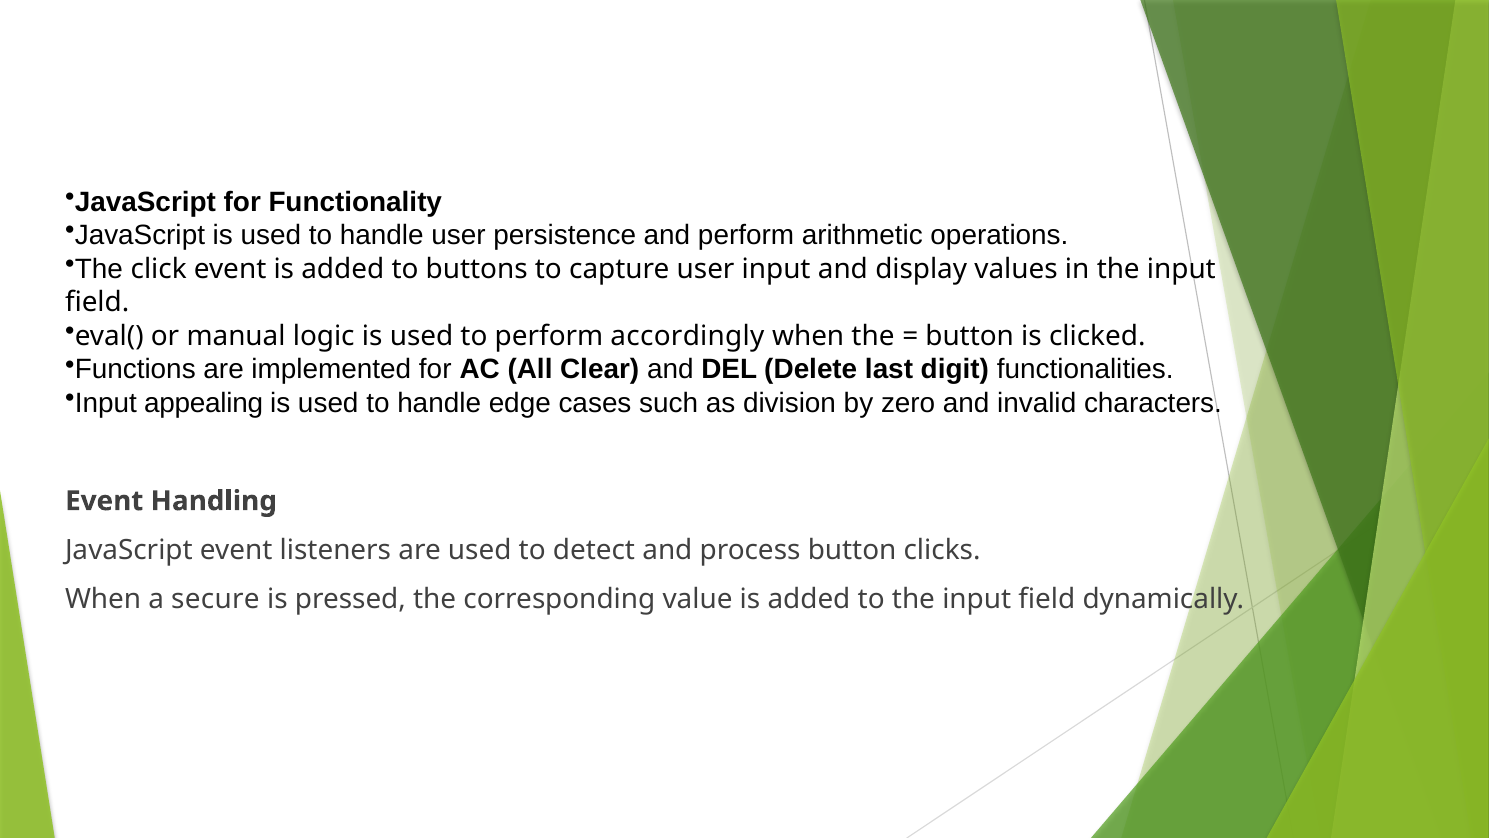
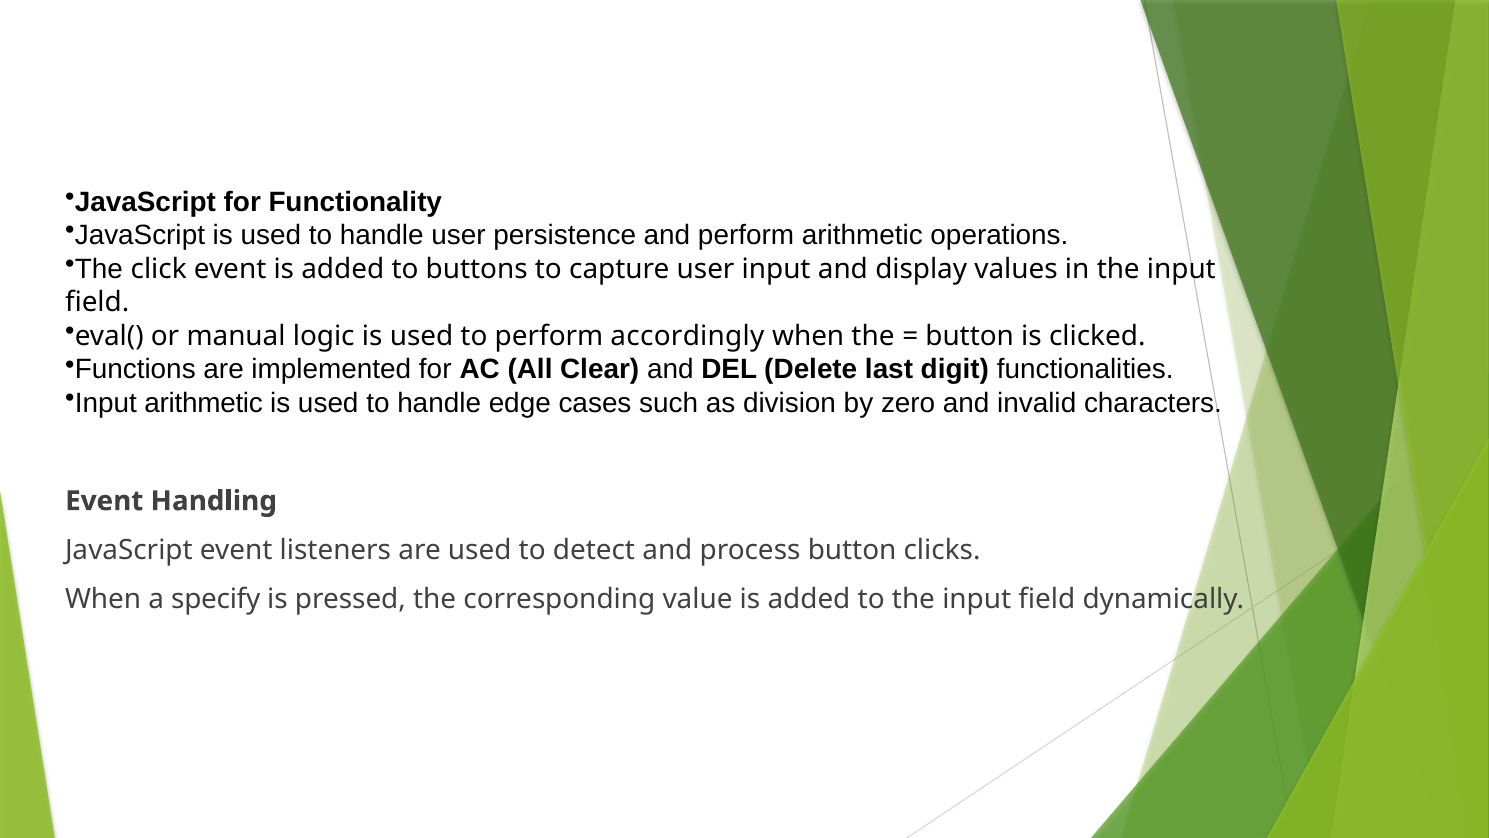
Input appealing: appealing -> arithmetic (204, 403)
secure: secure -> specify (216, 599)
